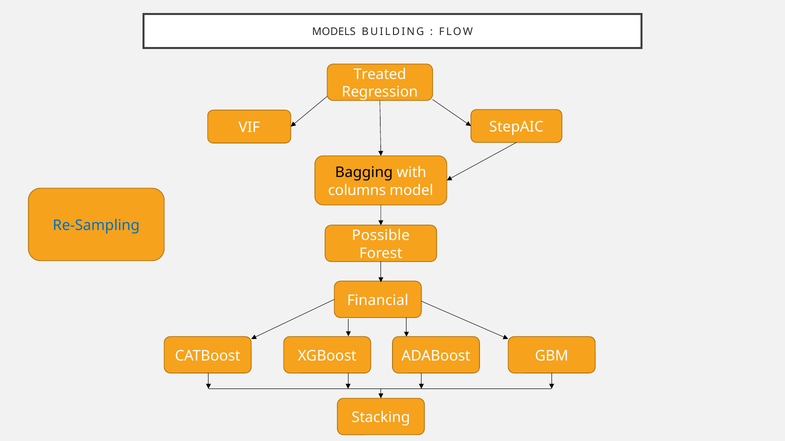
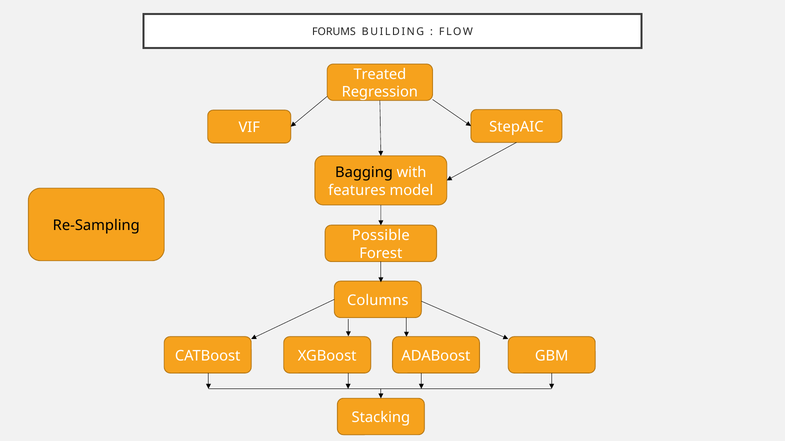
MODELS: MODELS -> FORUMS (334, 32)
columns: columns -> features (357, 190)
Re-Sampling colour: blue -> black (96, 226)
Financial: Financial -> Columns (378, 301)
